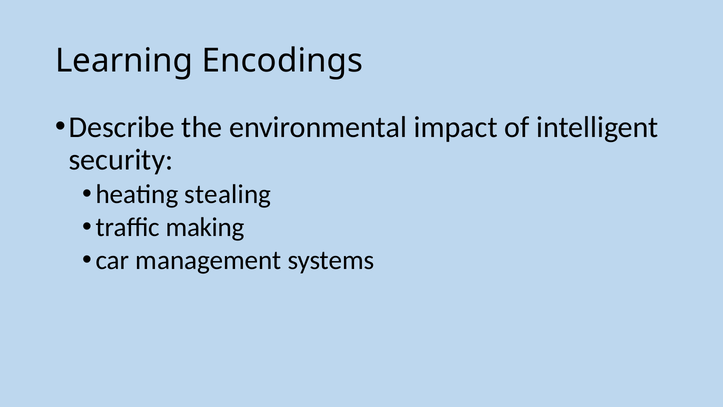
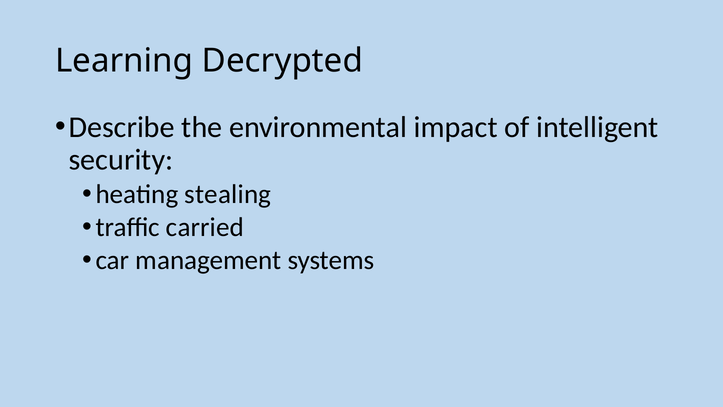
Encodings: Encodings -> Decrypted (282, 61)
making: making -> carried (205, 227)
